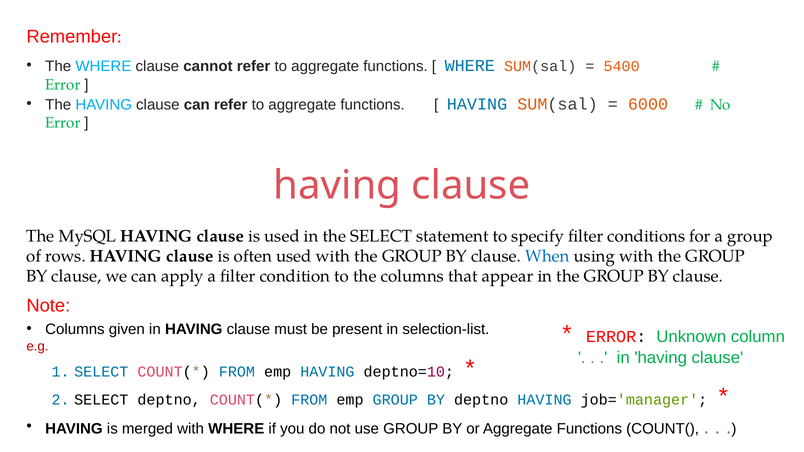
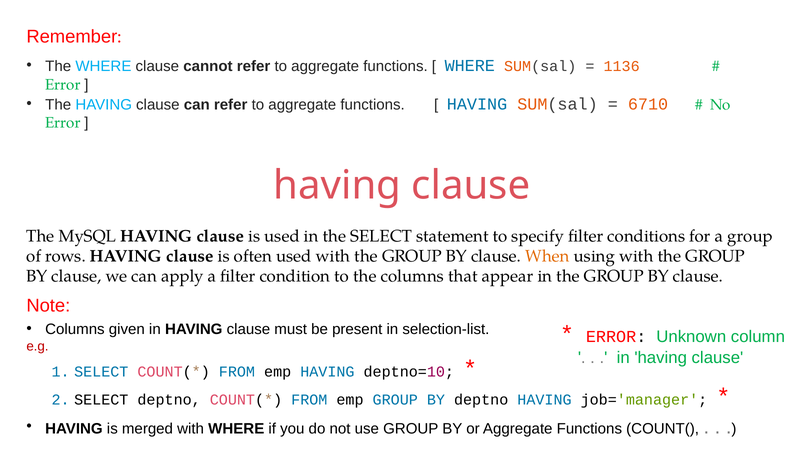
5400: 5400 -> 1136 (622, 66)
6000: 6000 -> 6710 (648, 104)
When colour: blue -> orange (548, 257)
